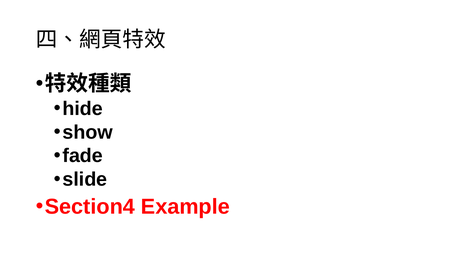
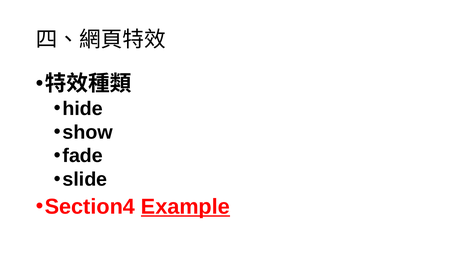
Example underline: none -> present (185, 207)
